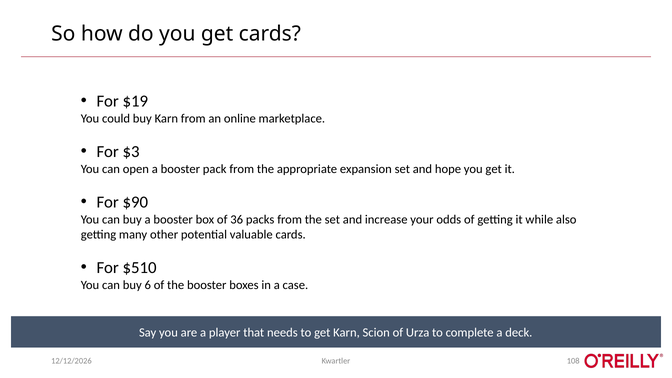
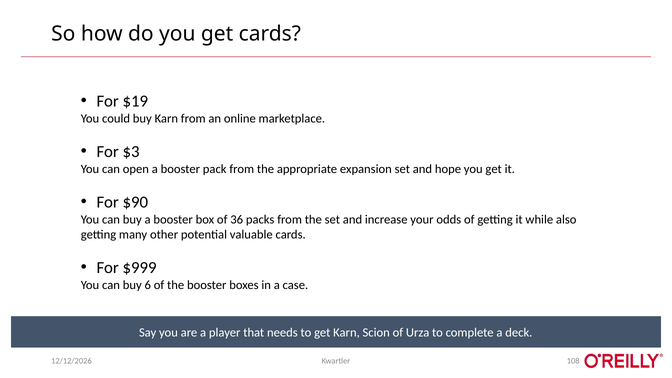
$510: $510 -> $999 (140, 268)
